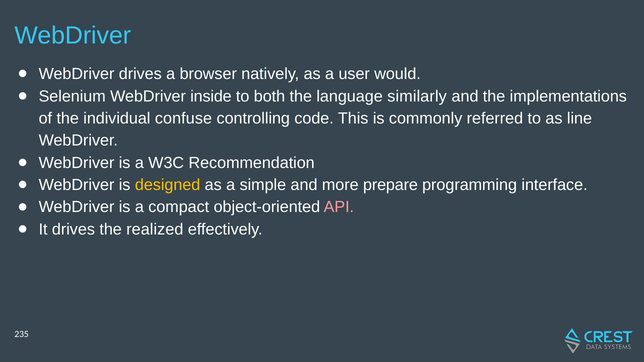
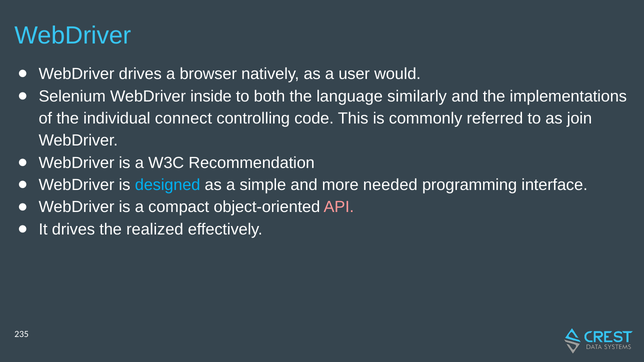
confuse: confuse -> connect (183, 118)
line: line -> join (579, 118)
designed colour: yellow -> light blue (168, 185)
prepare: prepare -> needed (390, 185)
